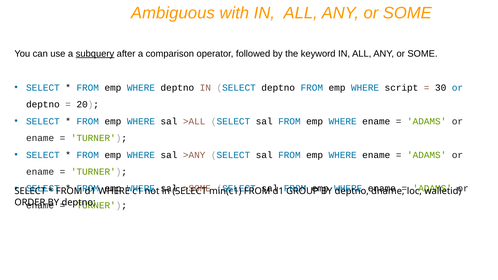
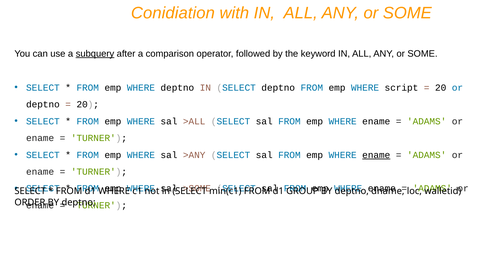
Ambiguous: Ambiguous -> Conidiation (173, 13)
30: 30 -> 20 (441, 88)
ename underline: none -> present (376, 155)
